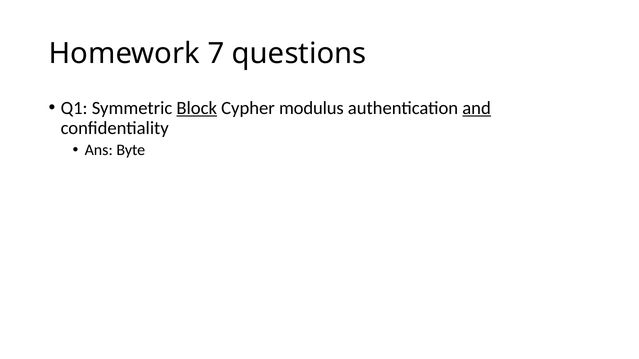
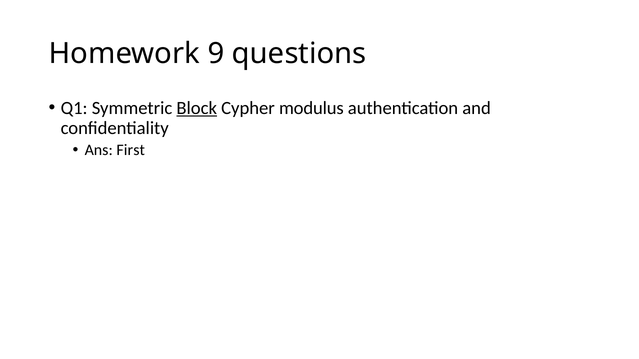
7: 7 -> 9 (216, 54)
and underline: present -> none (477, 108)
Byte: Byte -> First (131, 150)
